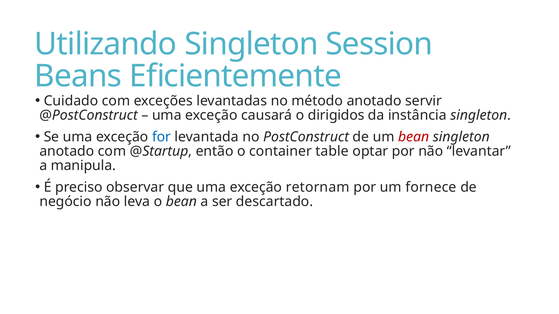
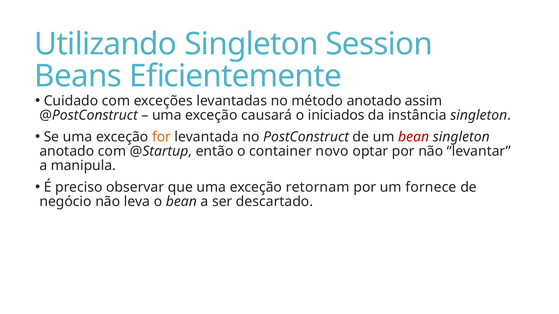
servir: servir -> assim (424, 101)
dirigidos: dirigidos -> iniciados (336, 115)
for colour: blue -> orange (162, 137)
table: table -> novo (332, 151)
